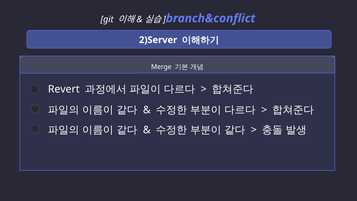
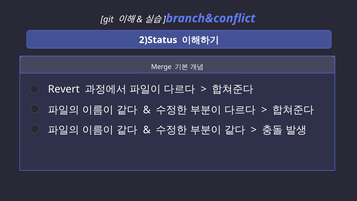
2)Server: 2)Server -> 2)Status (158, 40)
